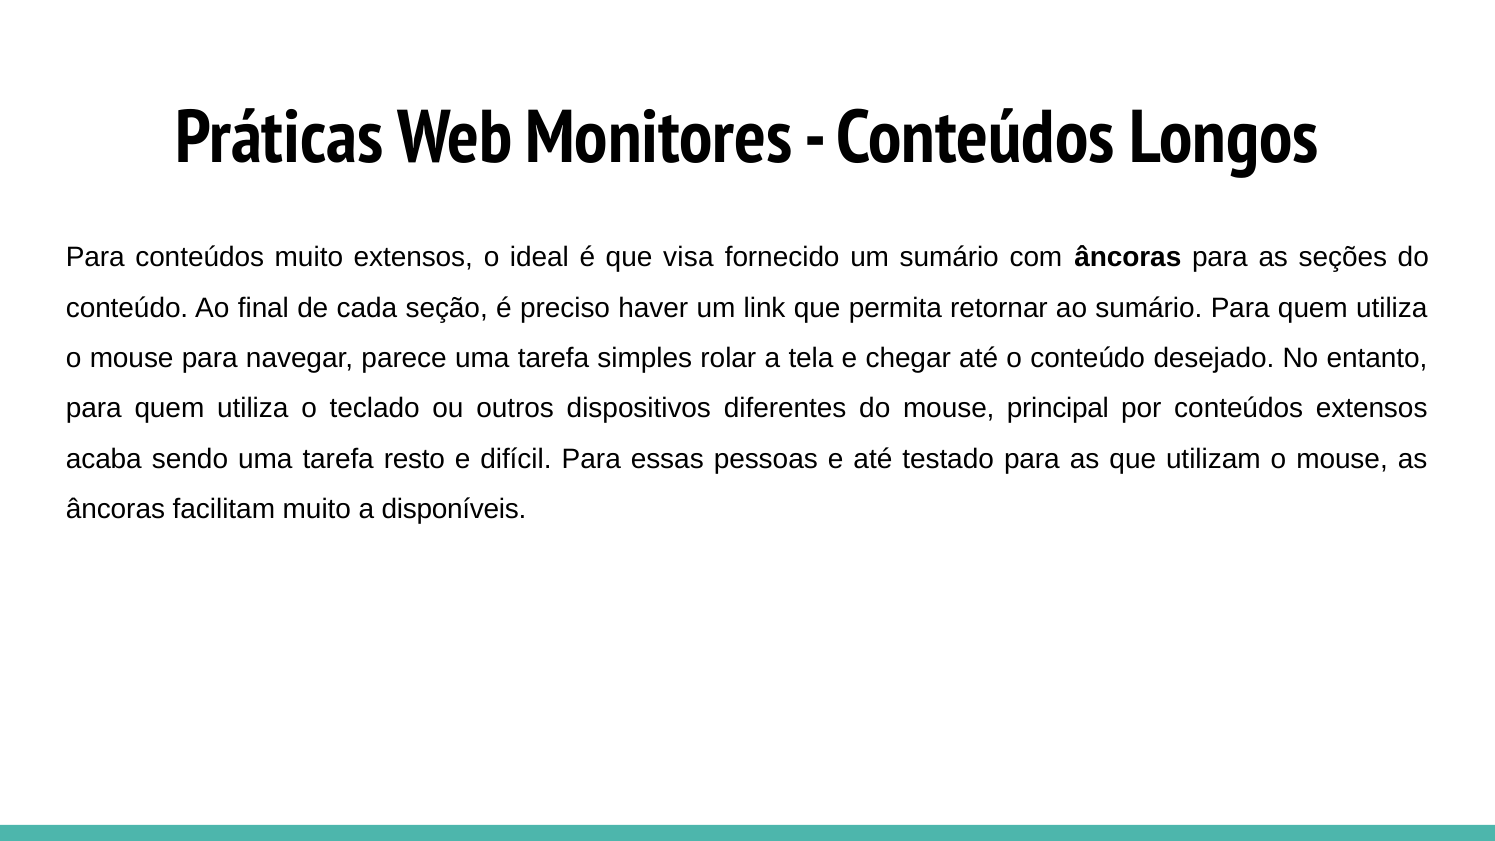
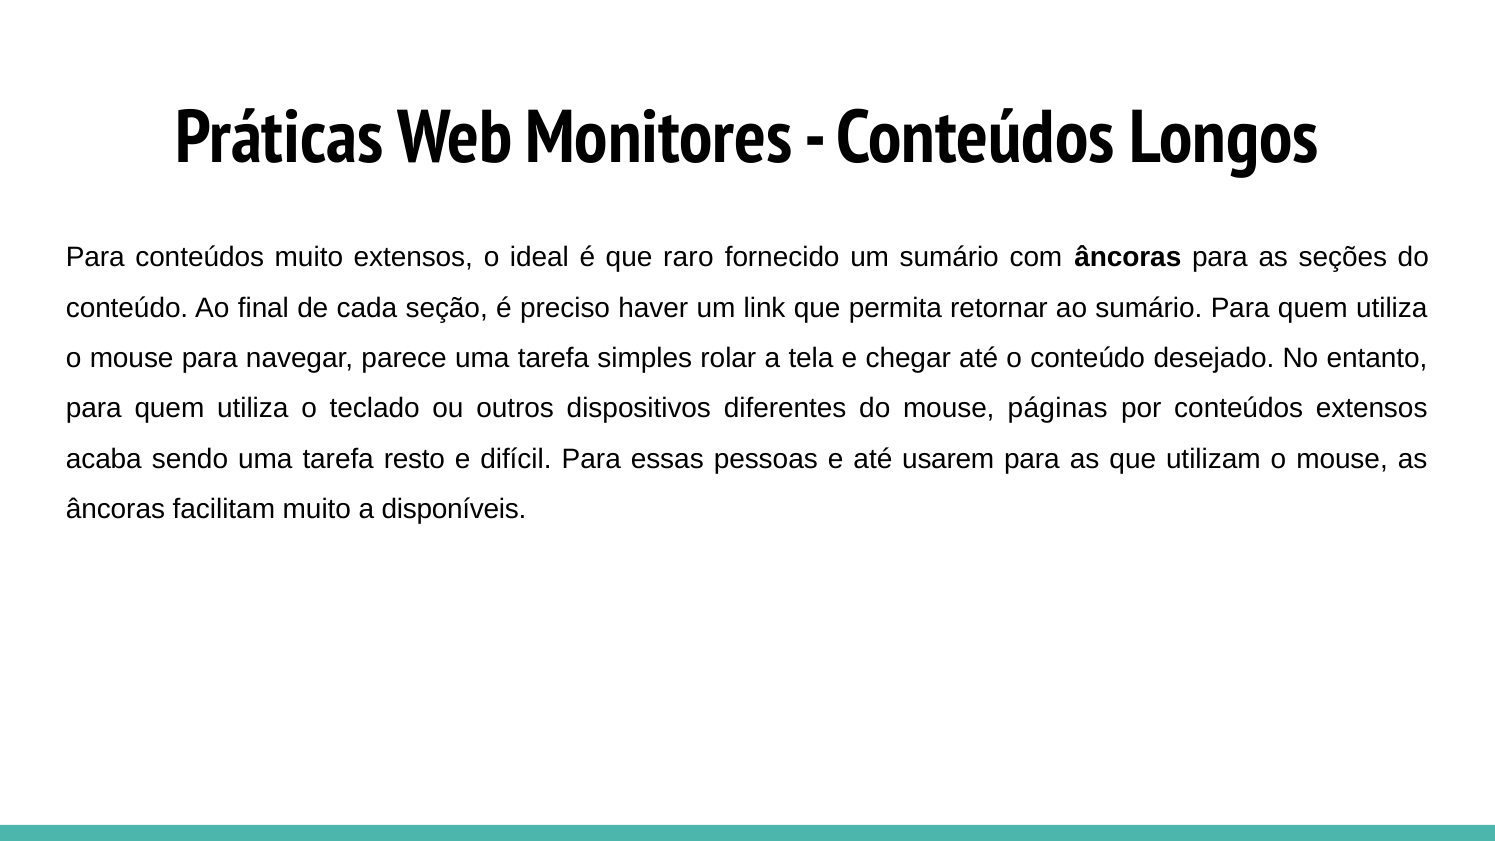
visa: visa -> raro (688, 258)
principal: principal -> páginas (1058, 409)
testado: testado -> usarem (948, 459)
